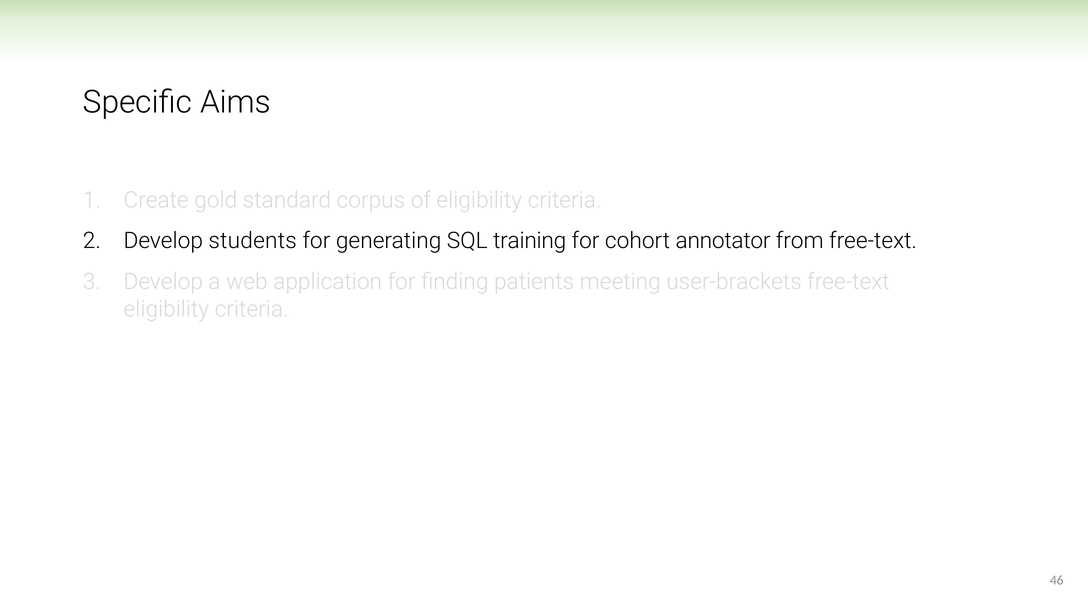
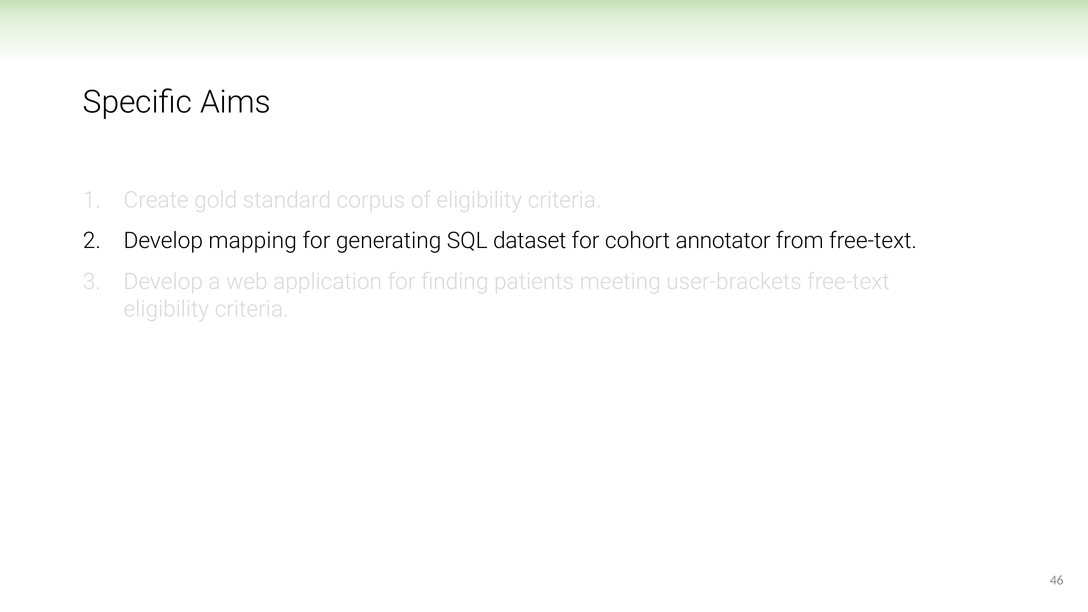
students: students -> mapping (253, 241)
training: training -> dataset (530, 241)
